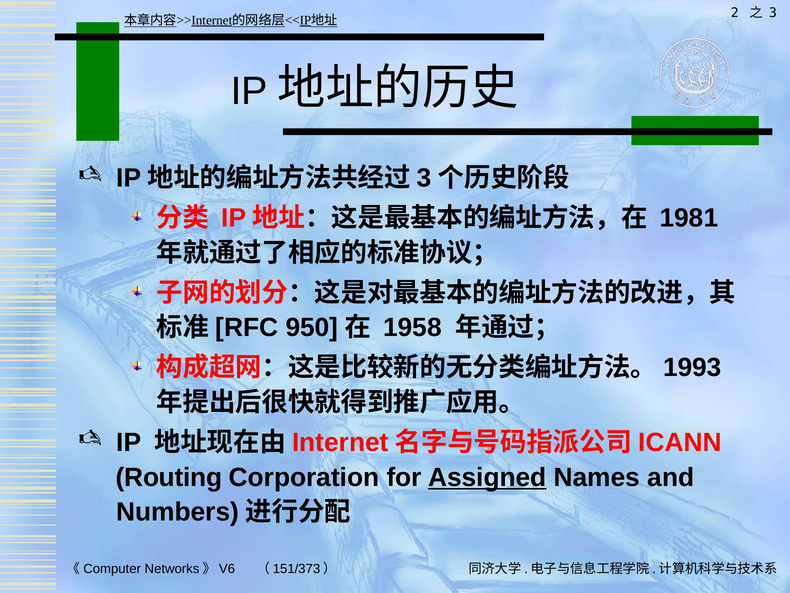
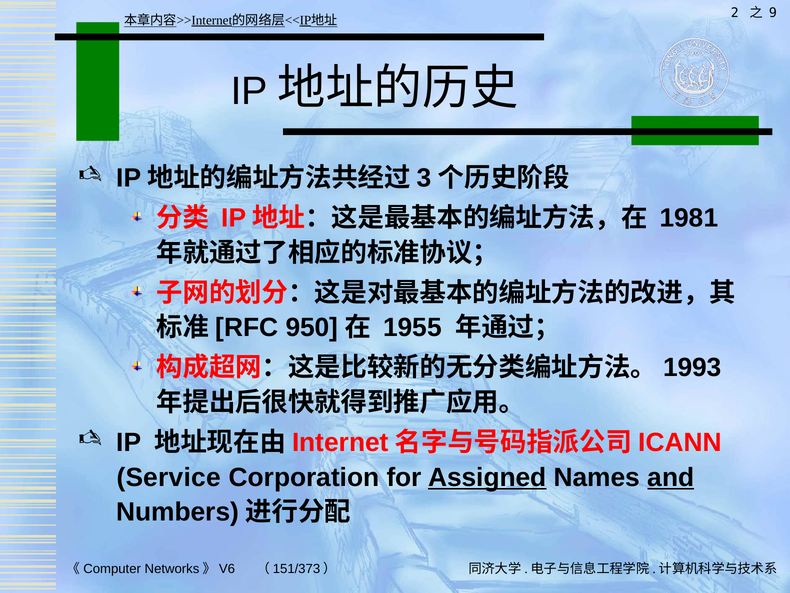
3: 3 -> 9 (773, 13)
1958: 1958 -> 1955 (412, 327)
Routing: Routing -> Service (169, 477)
and underline: none -> present (671, 477)
